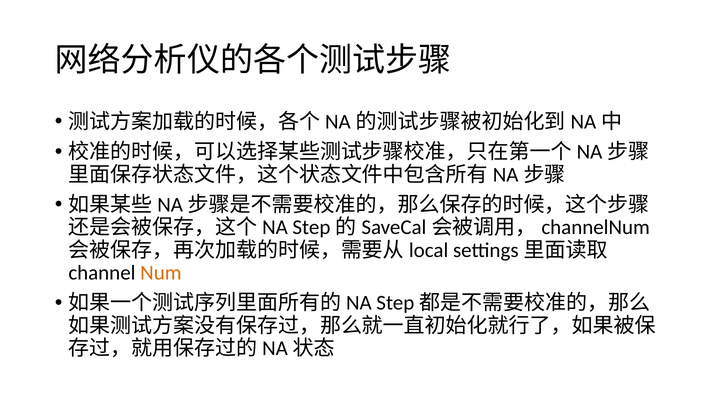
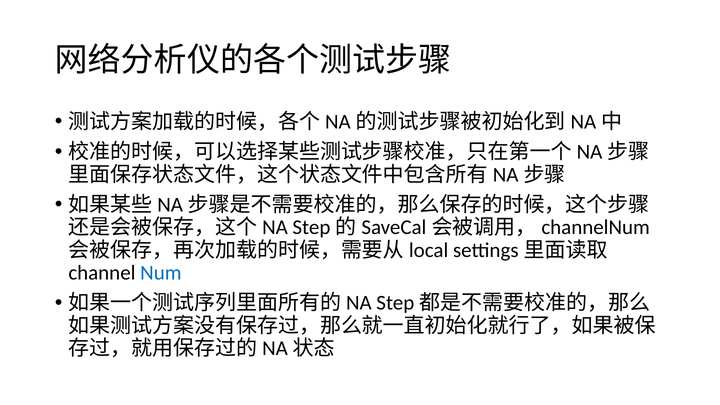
Num colour: orange -> blue (161, 273)
